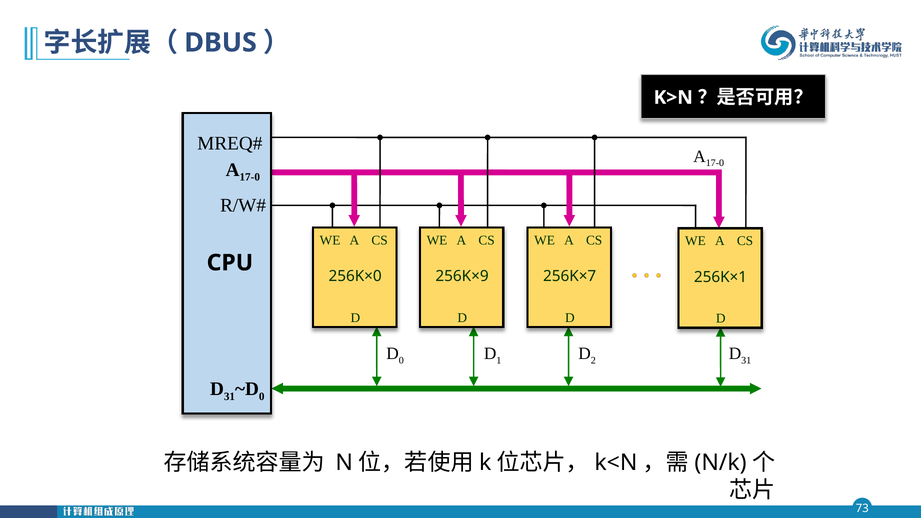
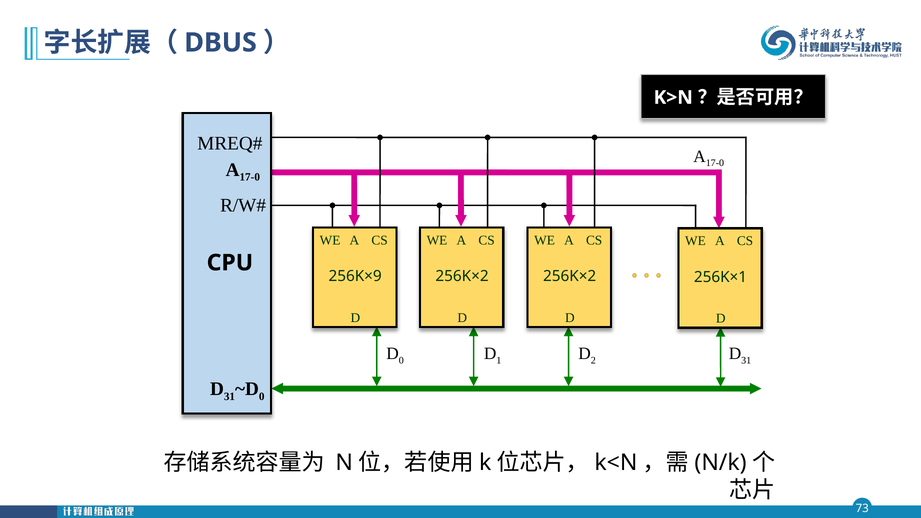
256K×0: 256K×0 -> 256K×9 (355, 276)
256K×9: 256K×9 -> 256K×2 (462, 276)
256K×7: 256K×7 -> 256K×2 (570, 276)
